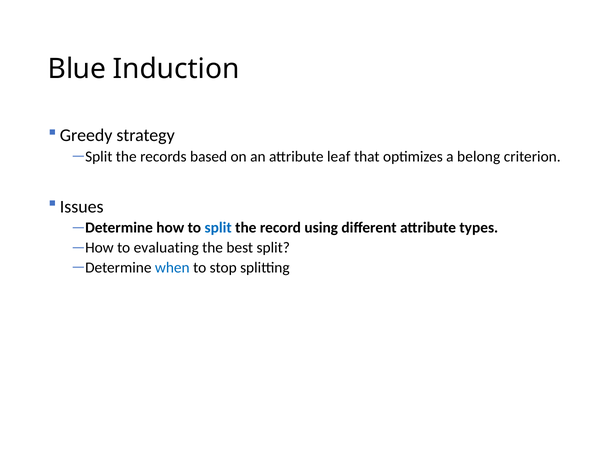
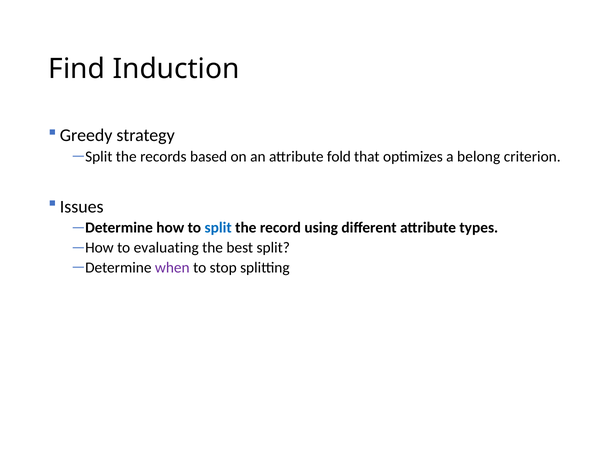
Blue: Blue -> Find (77, 69)
leaf: leaf -> fold (339, 156)
when colour: blue -> purple (172, 267)
